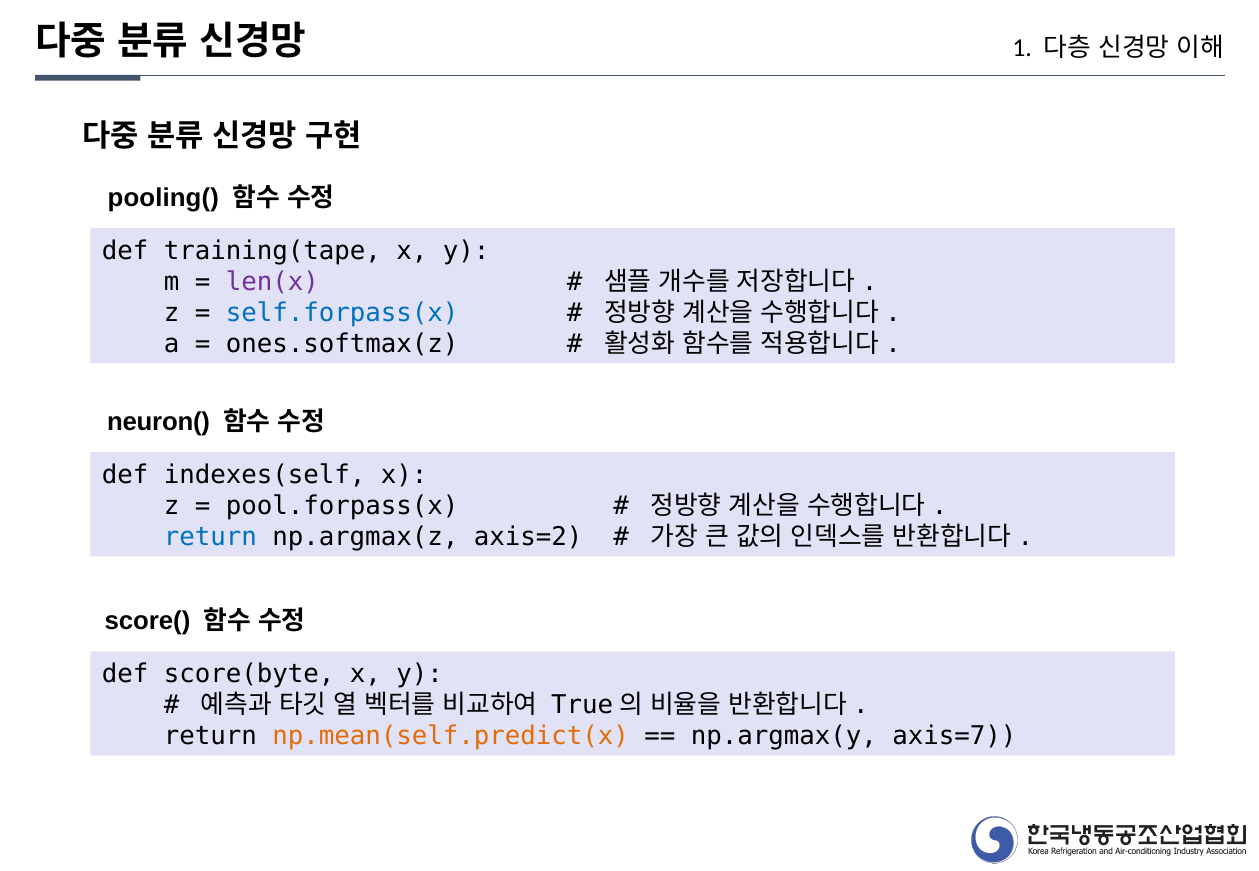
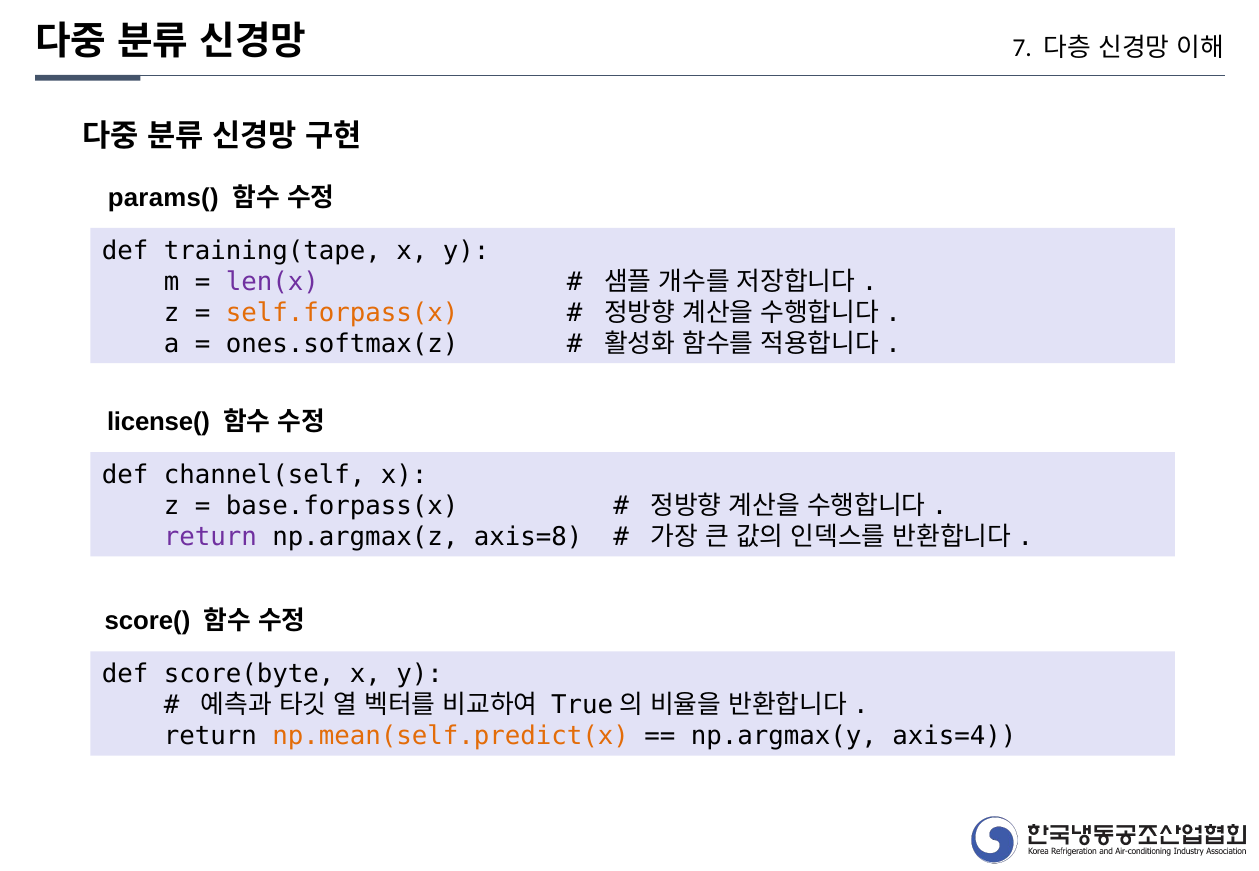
1: 1 -> 7 (1022, 48)
pooling(: pooling( -> params( (163, 198)
self.forpass(x colour: blue -> orange (342, 313)
neuron(: neuron( -> license( (159, 422)
indexes(self: indexes(self -> channel(self (265, 475)
pool.forpass(x: pool.forpass(x -> base.forpass(x (342, 506)
return colour: blue -> purple (210, 537)
axis=2: axis=2 -> axis=8 (528, 537)
axis=7: axis=7 -> axis=4 (954, 737)
